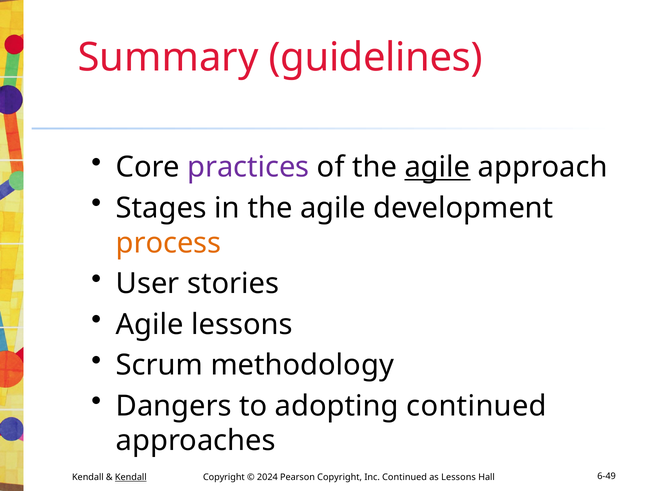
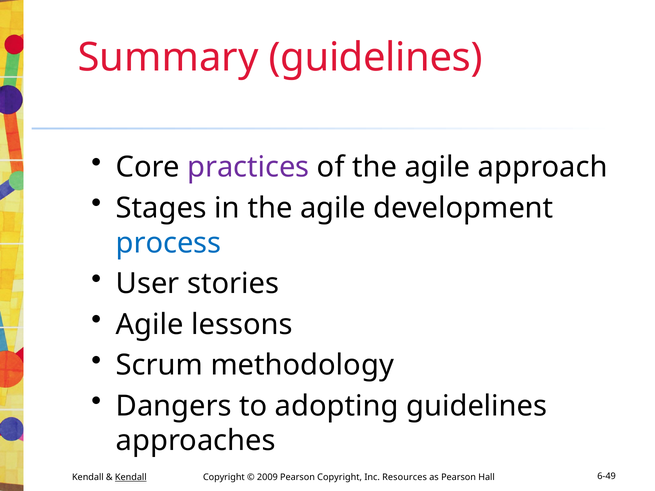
agile underline: present -> none (437, 167)
process colour: orange -> blue (169, 243)
adopting continued: continued -> guidelines (477, 406)
2024: 2024 -> 2009 (267, 478)
Inc Continued: Continued -> Resources (405, 478)
as Lessons: Lessons -> Pearson (459, 478)
